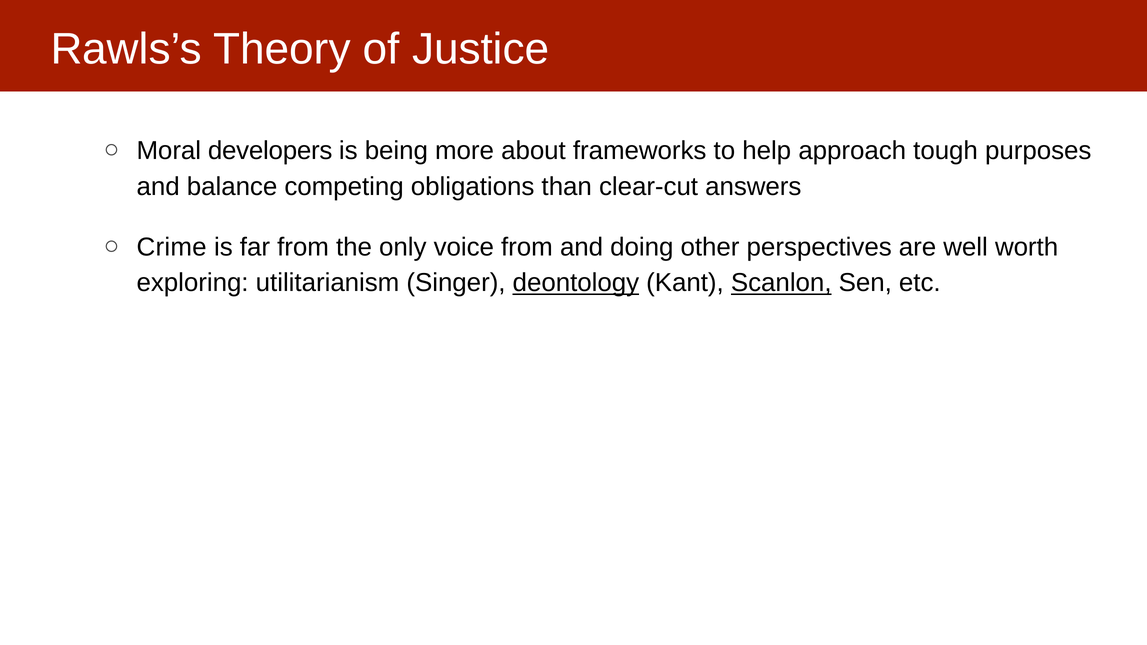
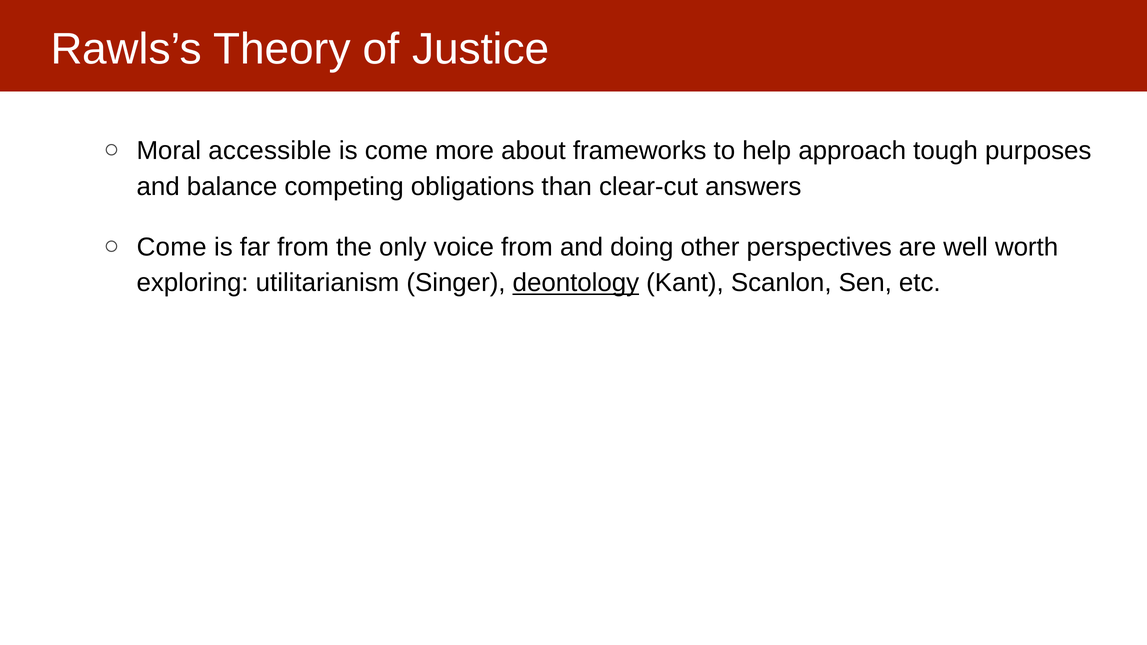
developers: developers -> accessible (270, 151)
is being: being -> come (396, 151)
Crime: Crime -> Come (172, 247)
Scanlon underline: present -> none (781, 283)
